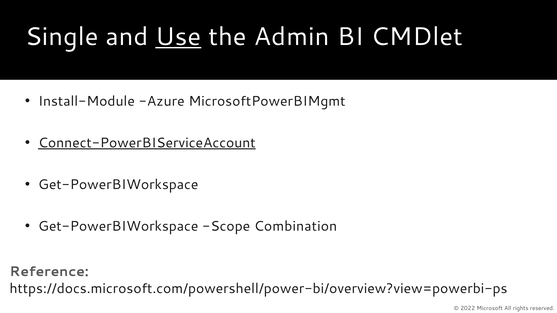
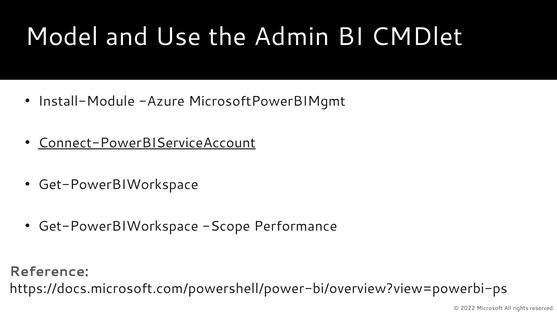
Single: Single -> Model (62, 37)
Use underline: present -> none (178, 37)
Combination: Combination -> Performance (296, 226)
